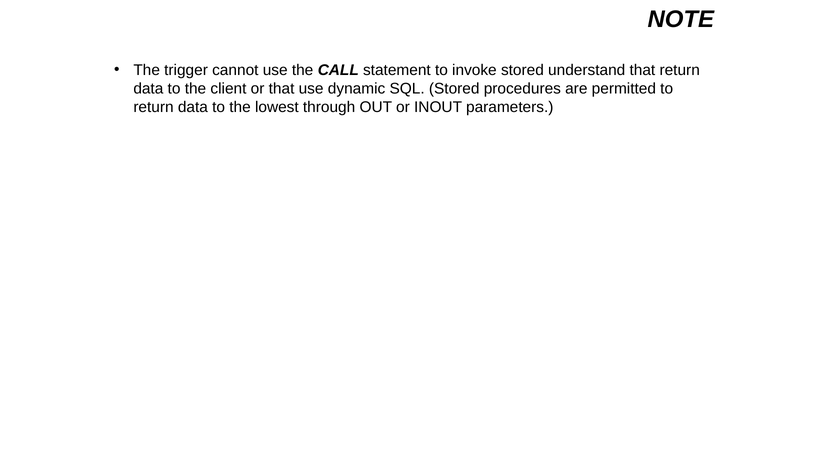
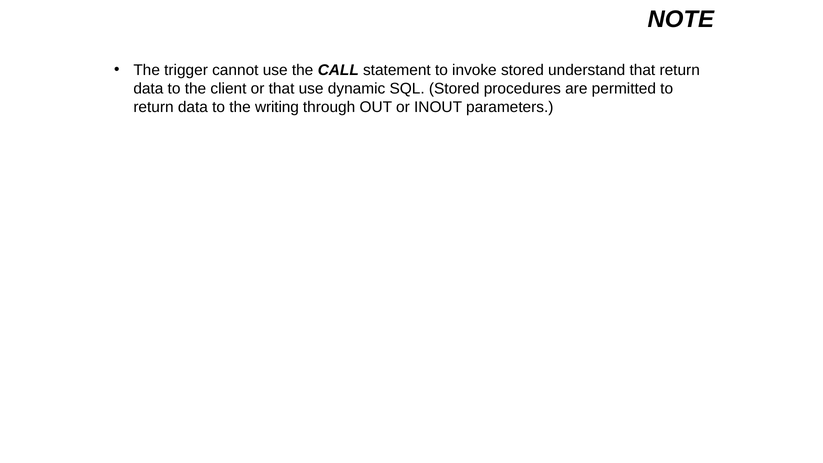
lowest: lowest -> writing (277, 107)
